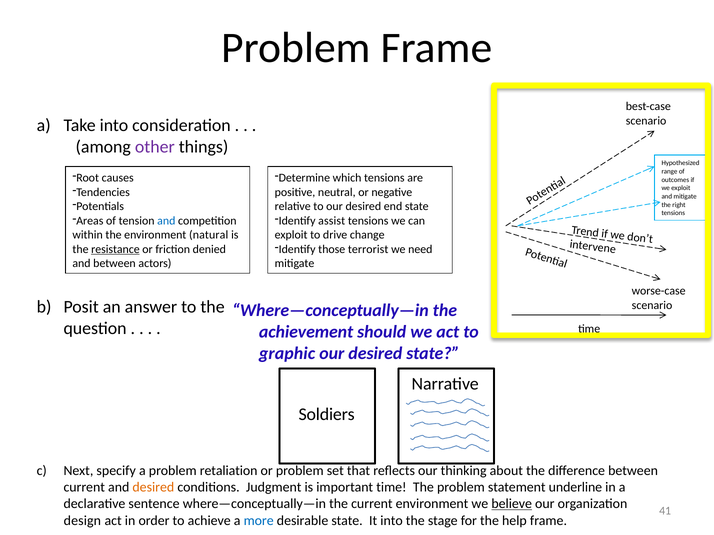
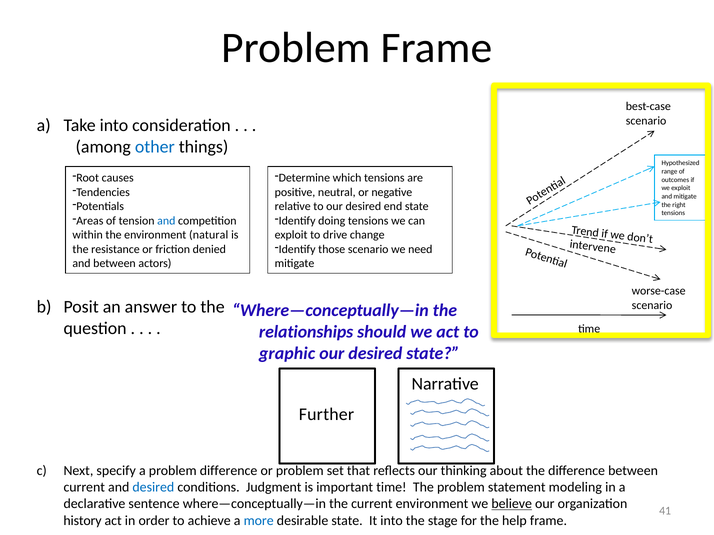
other colour: purple -> blue (155, 147)
assist: assist -> doing (332, 221)
those terrorist: terrorist -> scenario (368, 249)
resistance underline: present -> none (115, 249)
achievement: achievement -> relationships (306, 332)
Soldiers: Soldiers -> Further (326, 415)
problem retaliation: retaliation -> difference (229, 471)
desired colour: orange -> blue (153, 488)
underline: underline -> modeling (575, 488)
design: design -> history (83, 521)
